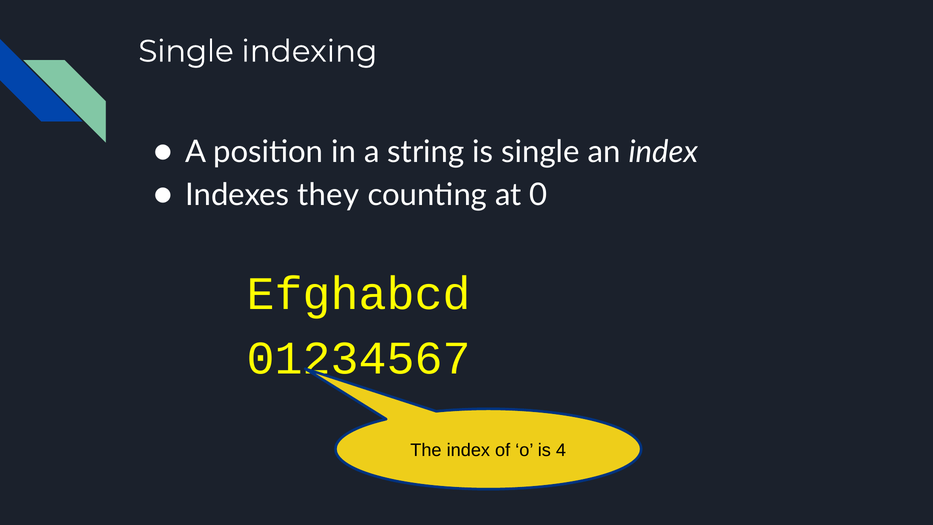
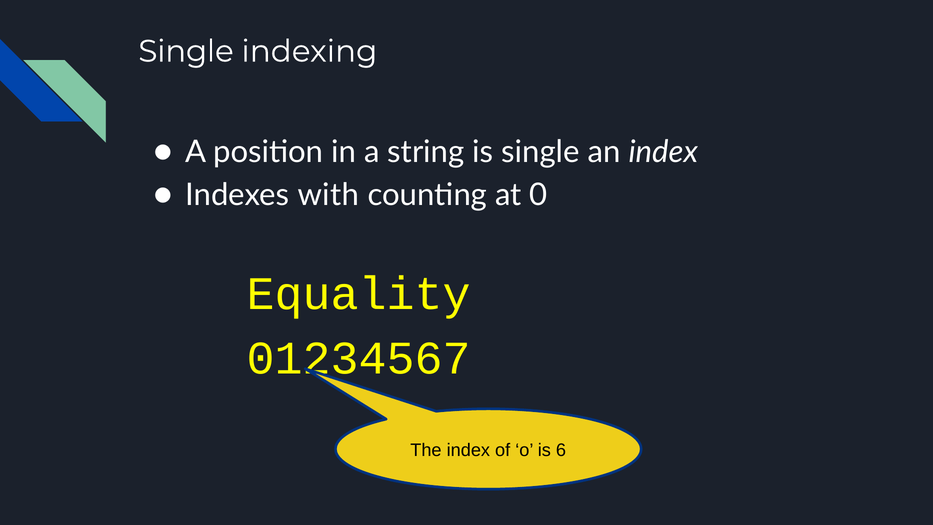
they: they -> with (328, 195)
Efghabcd: Efghabcd -> Equality (359, 294)
4: 4 -> 6 (561, 450)
